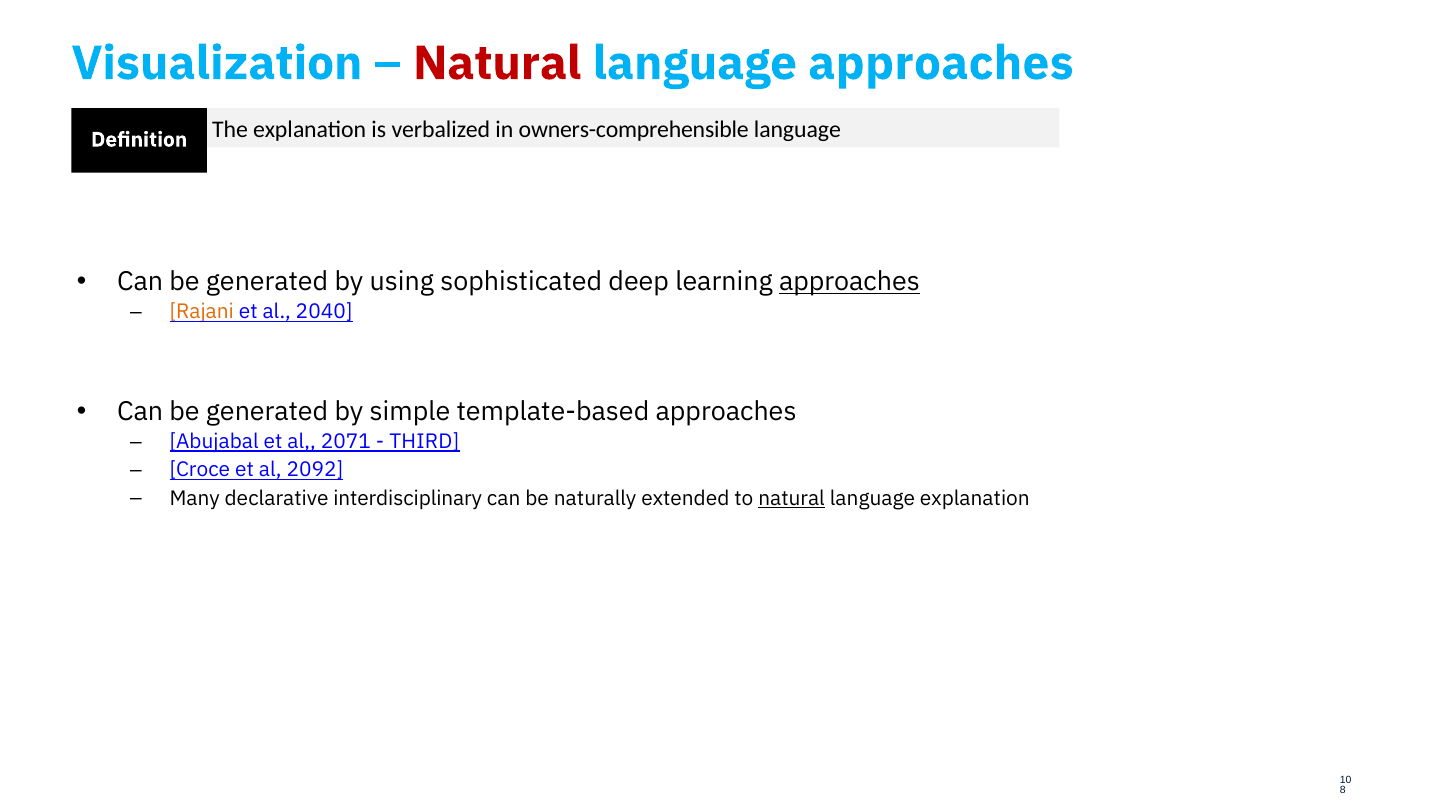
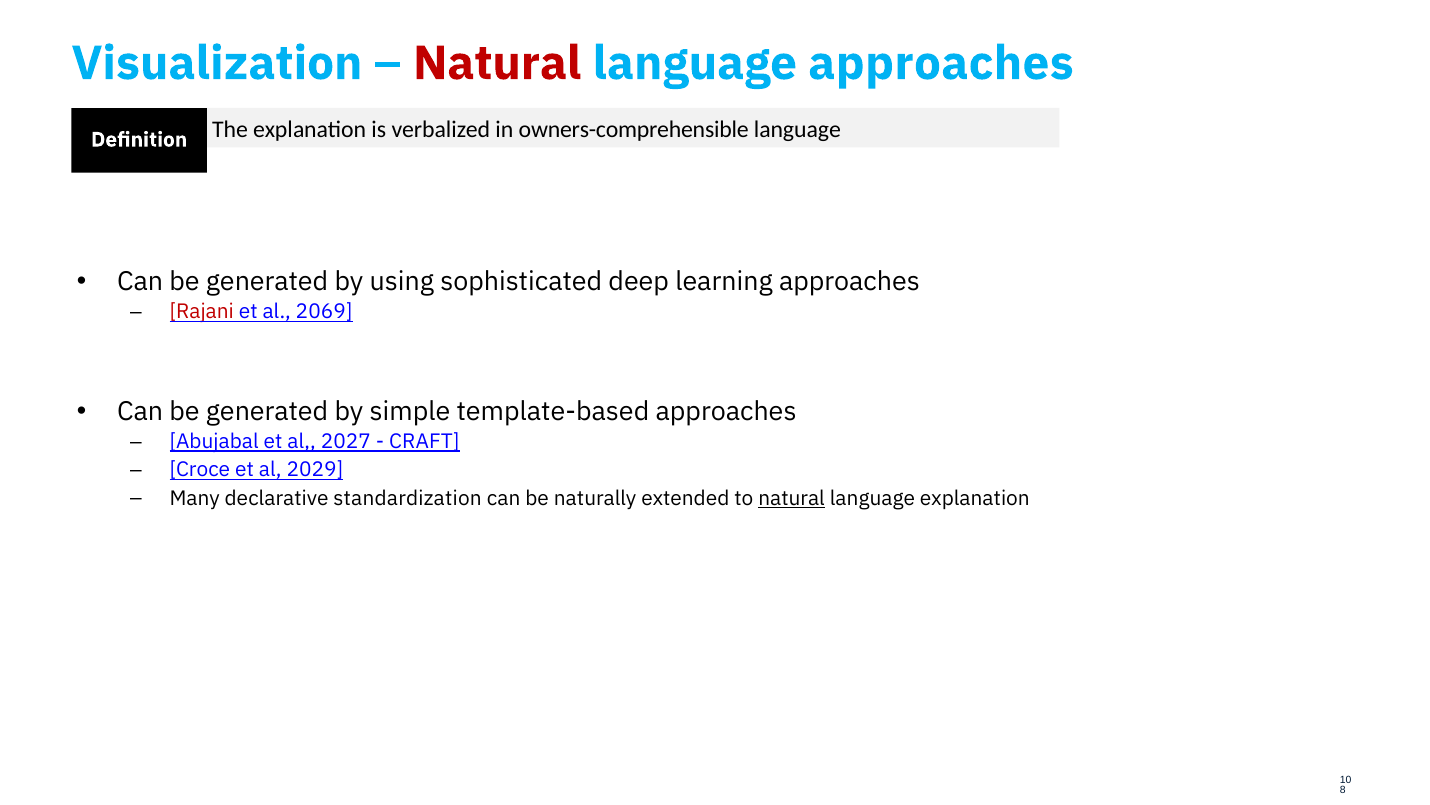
approaches underline: present -> none (849, 282)
Rajani colour: orange -> red (202, 312)
2040: 2040 -> 2069 (324, 312)
2071: 2071 -> 2027 (346, 441)
THIRD: THIRD -> CRAFT (424, 441)
2092: 2092 -> 2029 (315, 470)
interdisciplinary: interdisciplinary -> standardization (408, 498)
